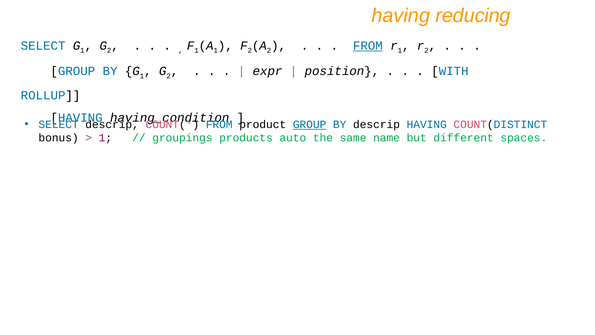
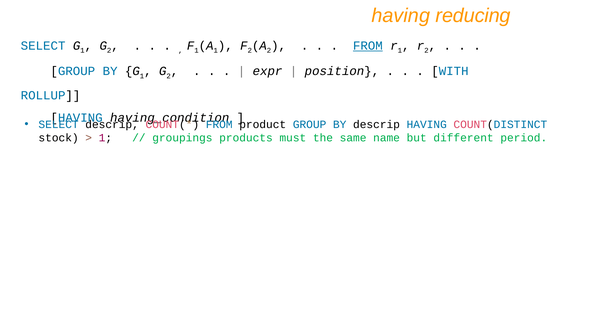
GROUP underline: present -> none (310, 124)
bonus: bonus -> stock (59, 138)
auto: auto -> must (293, 138)
spaces: spaces -> period (524, 138)
